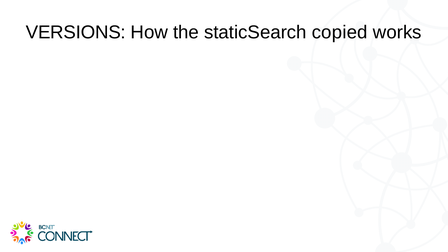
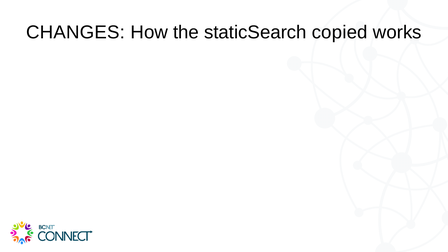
VERSIONS: VERSIONS -> CHANGES (76, 32)
